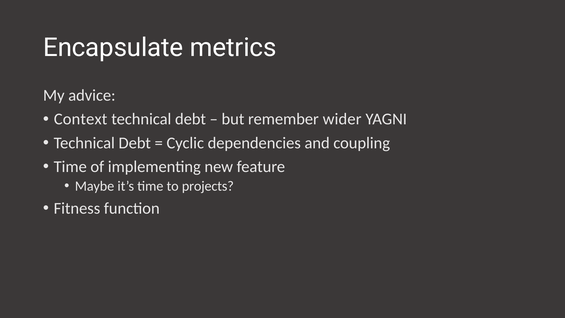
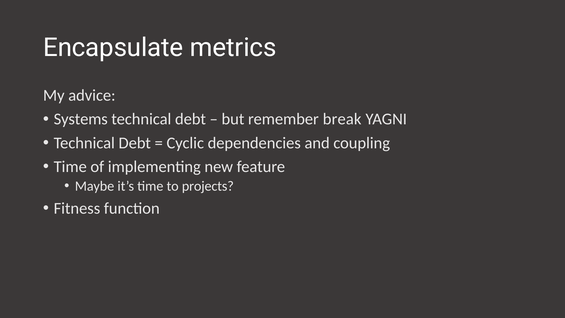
Context: Context -> Systems (81, 119)
wider: wider -> break (342, 119)
